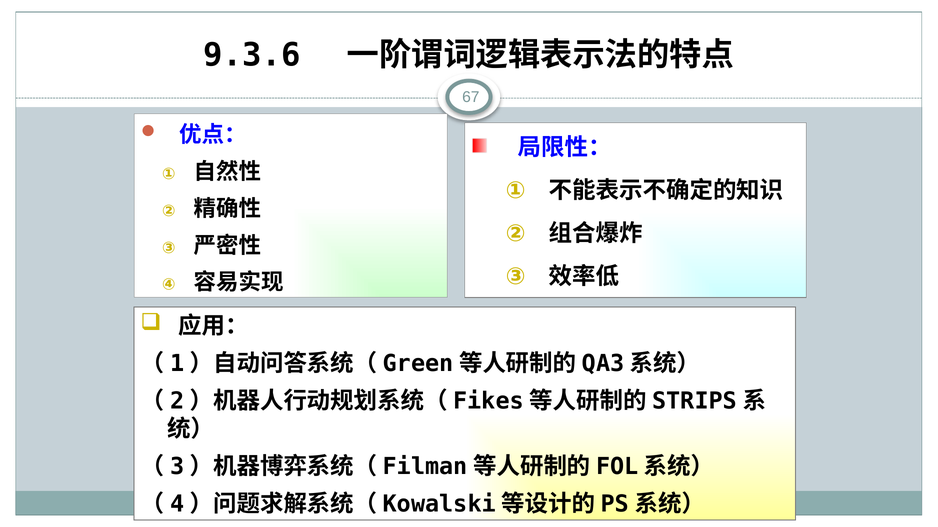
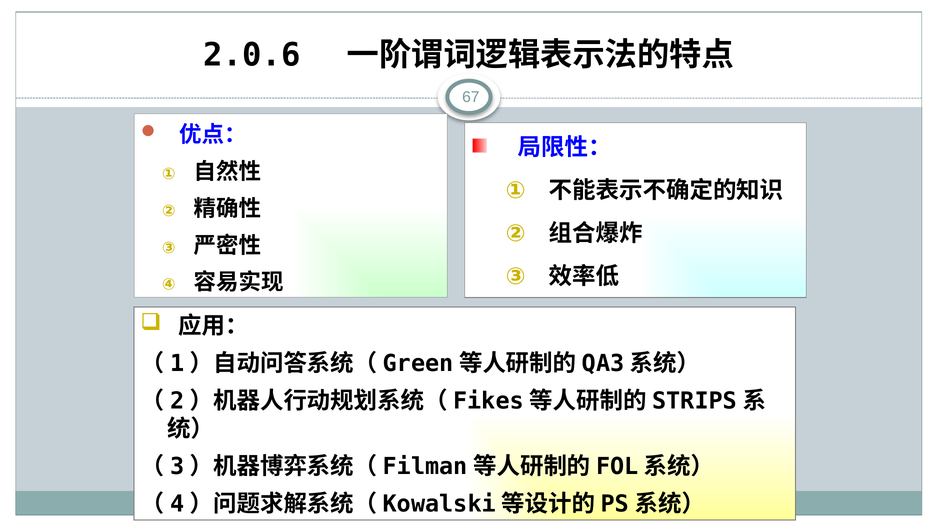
9.3.6: 9.3.6 -> 2.0.6 (252, 55)
